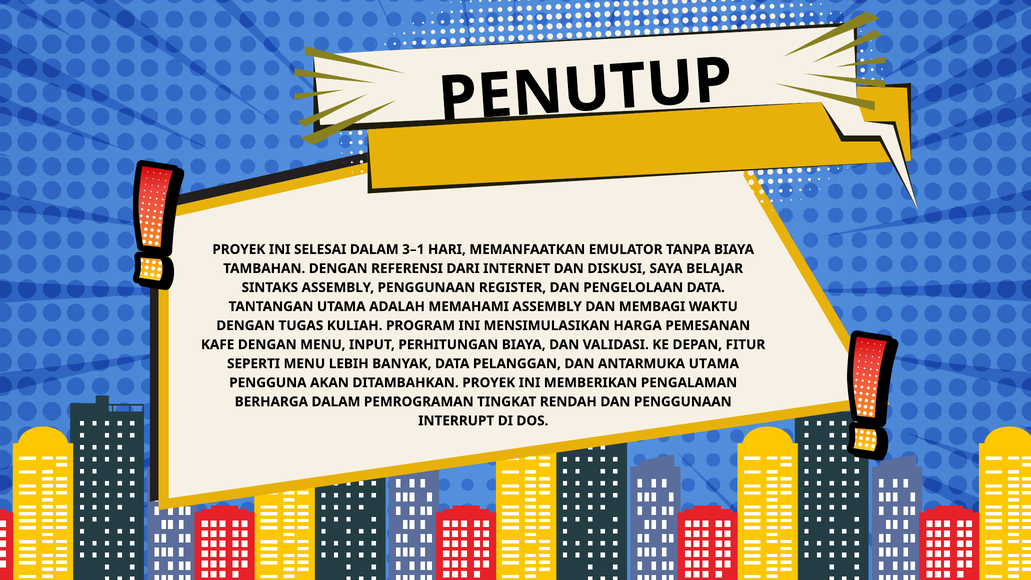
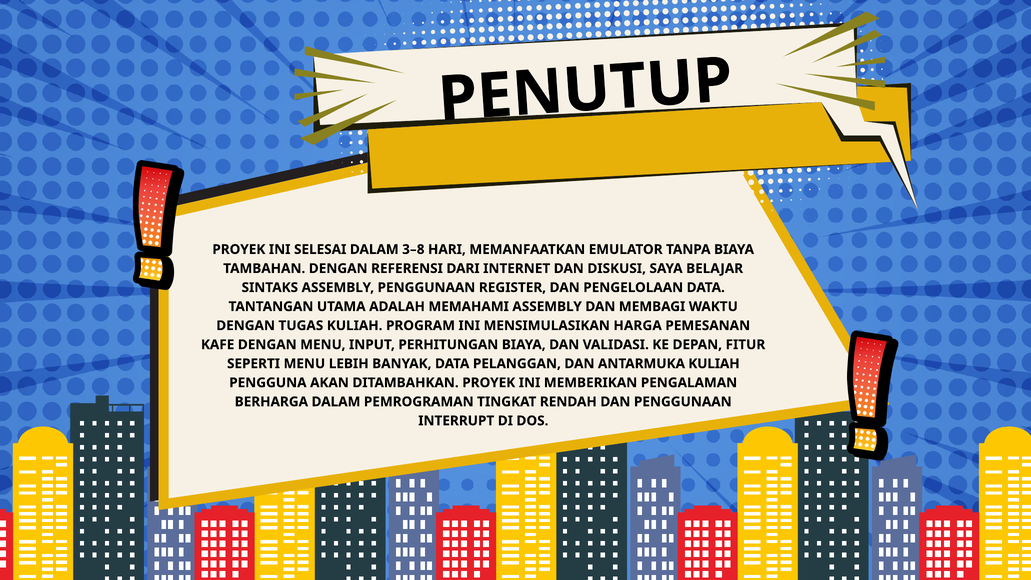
3–1: 3–1 -> 3–8 (413, 249)
ANTARMUKA UTAMA: UTAMA -> KULIAH (714, 364)
